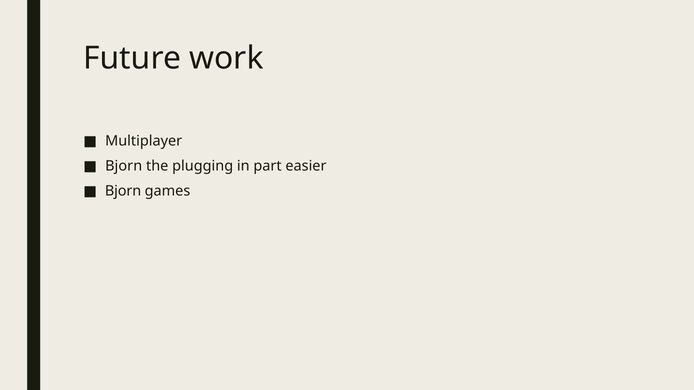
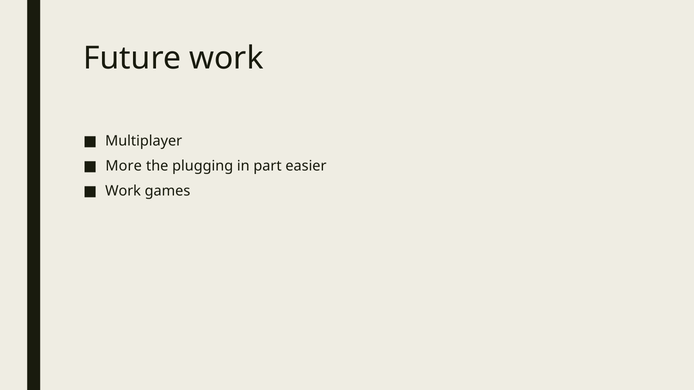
Bjorn: Bjorn -> More (124, 166)
Bjorn: Bjorn -> Work (123, 191)
